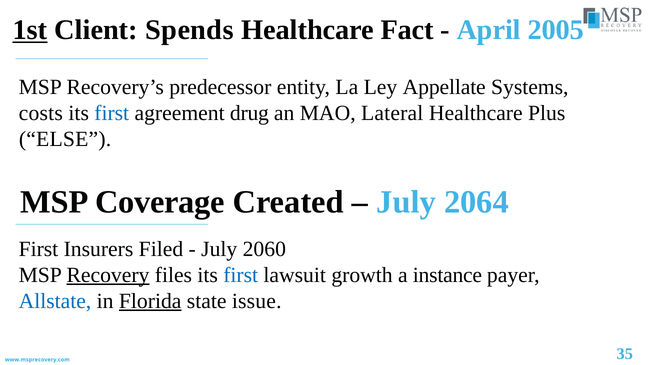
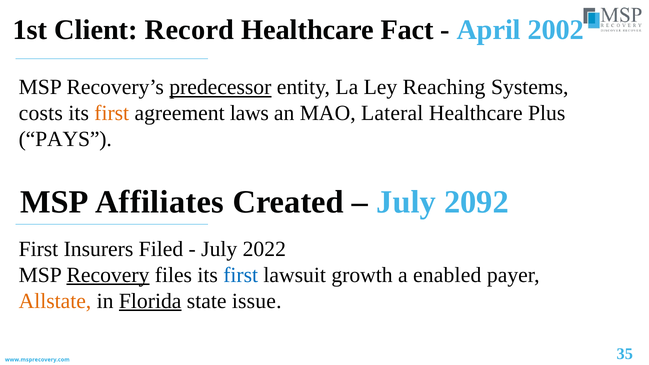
1st underline: present -> none (30, 30)
Spends: Spends -> Record (190, 30)
2005: 2005 -> 2002 (556, 30)
predecessor underline: none -> present (220, 87)
Appellate: Appellate -> Reaching (444, 87)
first colour: blue -> orange (112, 113)
drug: drug -> laws (249, 113)
ELSE: ELSE -> PAYS (65, 139)
Coverage: Coverage -> Affiliates (160, 202)
2064: 2064 -> 2092 (476, 202)
2060: 2060 -> 2022 (264, 249)
instance: instance -> enabled (447, 275)
Allstate colour: blue -> orange (55, 301)
